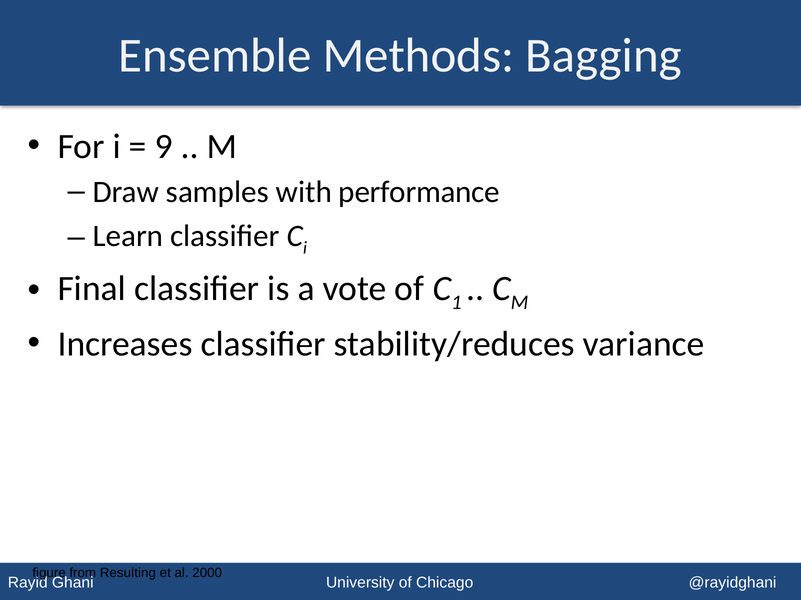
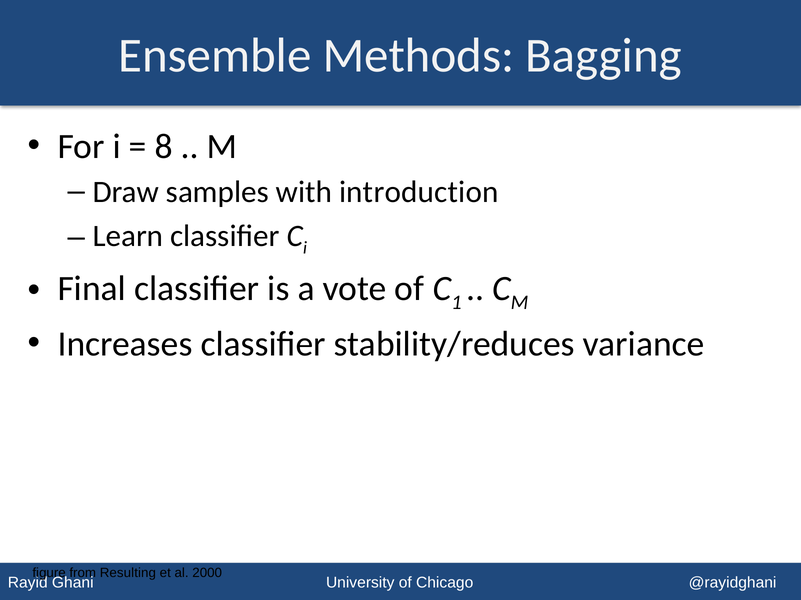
9: 9 -> 8 (164, 146)
performance: performance -> introduction (419, 192)
